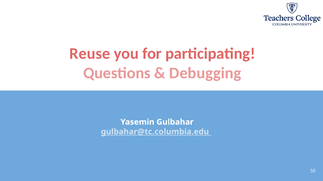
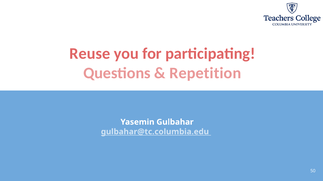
Debugging: Debugging -> Repetition (205, 73)
